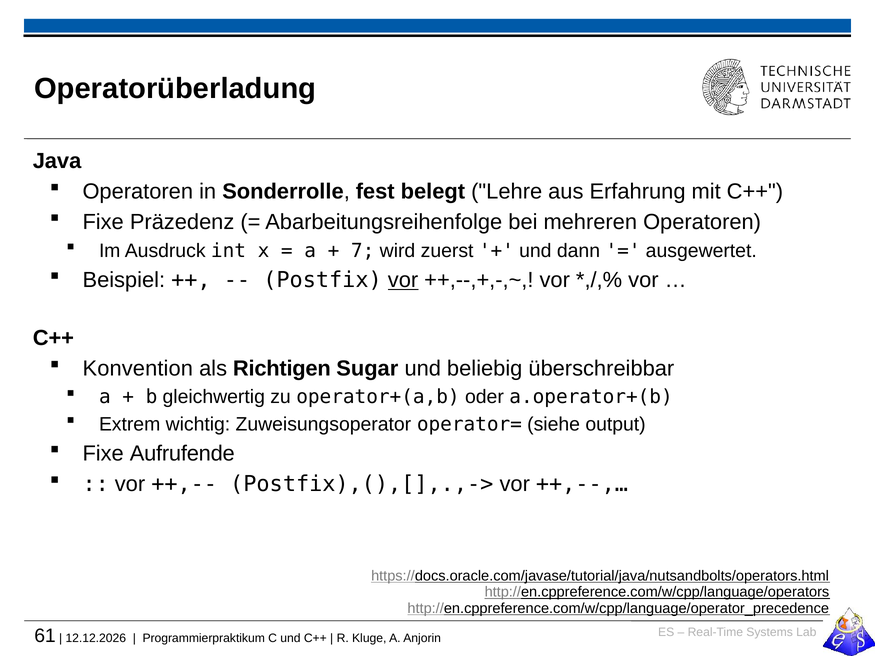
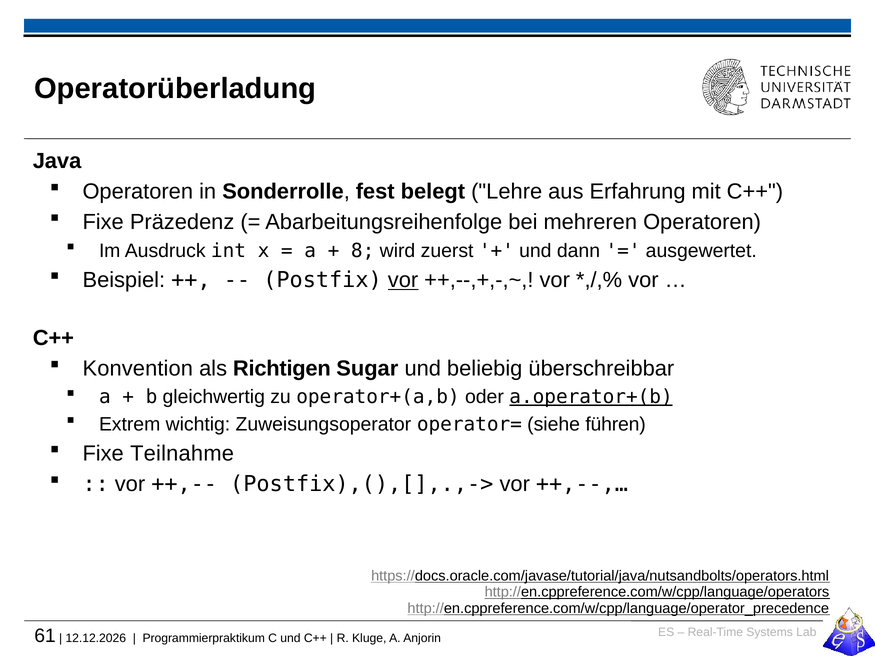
7: 7 -> 8 (363, 251)
a.operator+(b underline: none -> present (591, 397)
output: output -> führen (616, 424)
Aufrufende: Aufrufende -> Teilnahme (182, 454)
